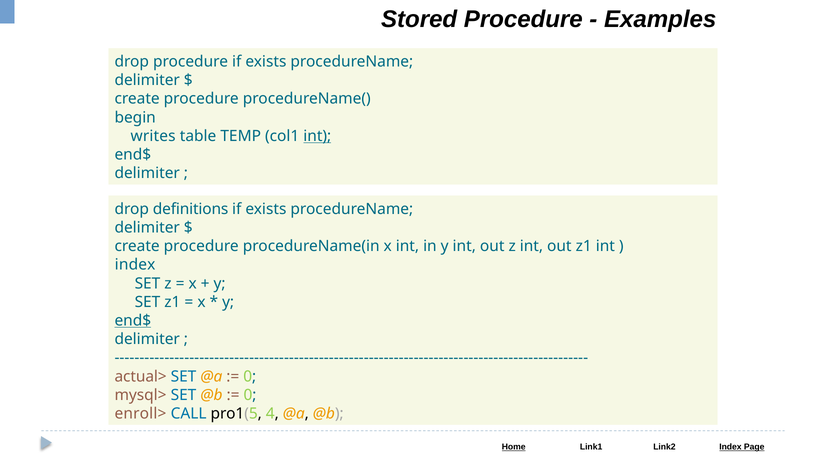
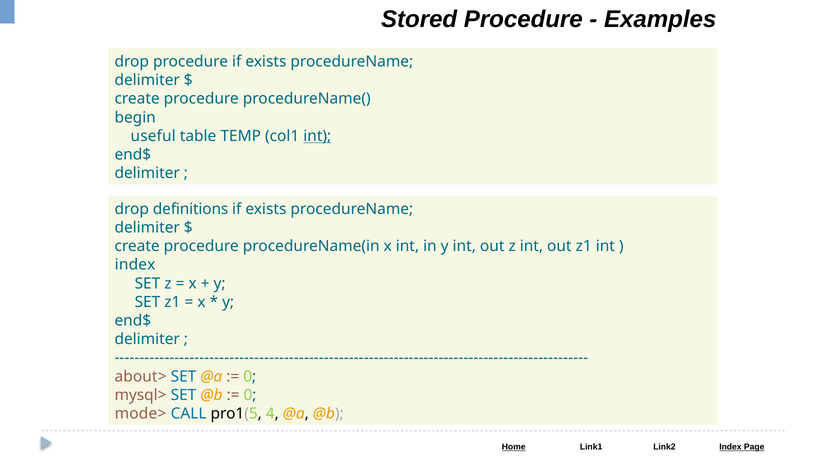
writes: writes -> useful (153, 136)
end$ underline: present -> none (133, 320)
actual>: actual> -> about> (141, 376)
enroll>: enroll> -> mode> (140, 413)
